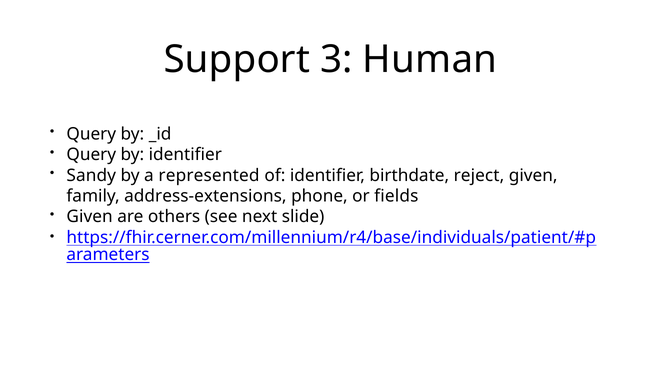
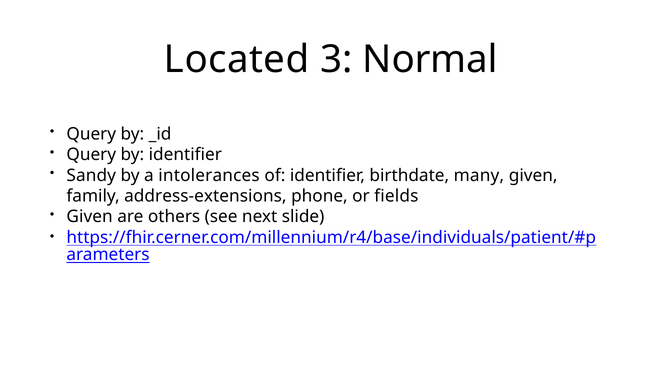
Support: Support -> Located (237, 60)
Human: Human -> Normal (430, 60)
represented: represented -> intolerances (209, 175)
reject: reject -> many (479, 175)
